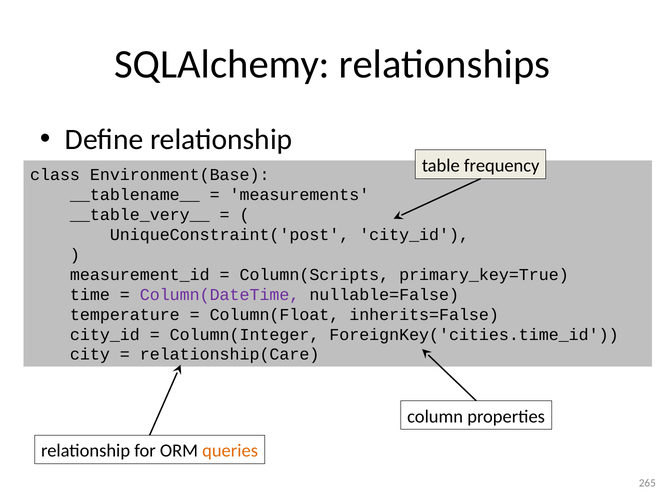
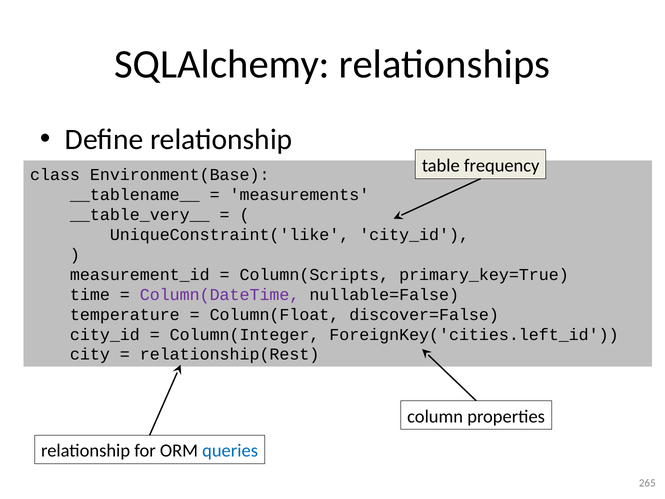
UniqueConstraint('post: UniqueConstraint('post -> UniqueConstraint('like (230, 235)
inherits=False: inherits=False -> discover=False (424, 314)
ForeignKey('cities.time_id: ForeignKey('cities.time_id -> ForeignKey('cities.left_id (474, 334)
relationship(Care: relationship(Care -> relationship(Rest (230, 354)
queries colour: orange -> blue (230, 451)
